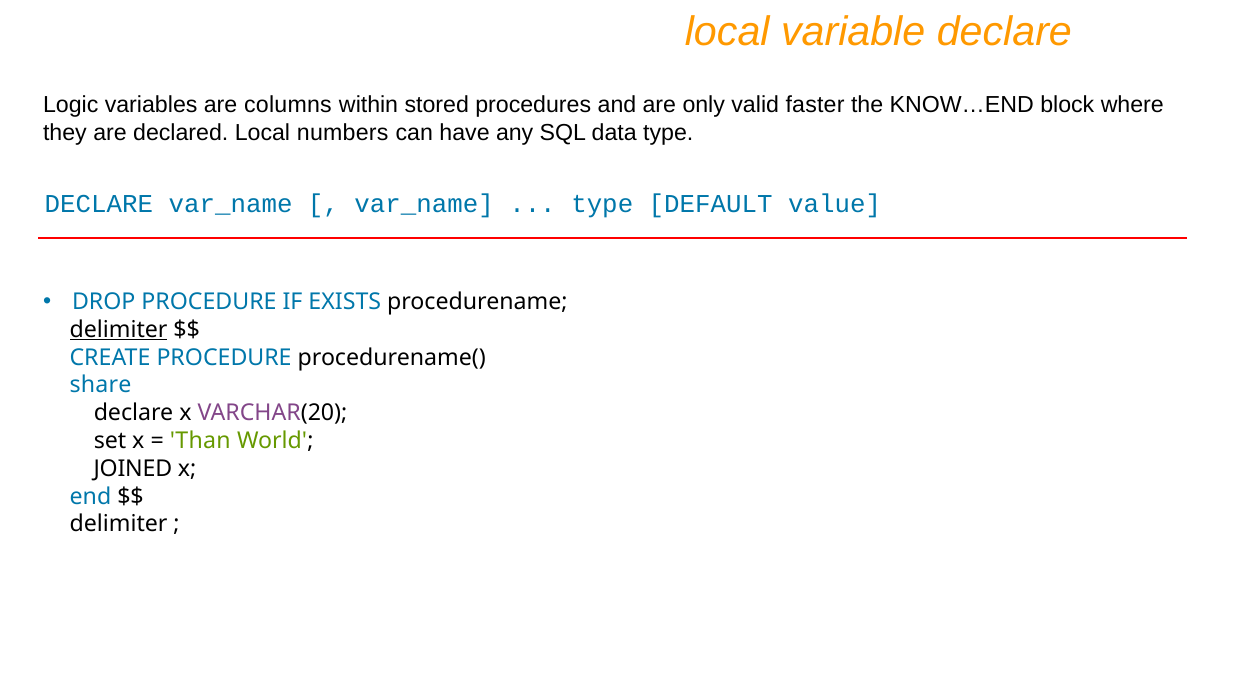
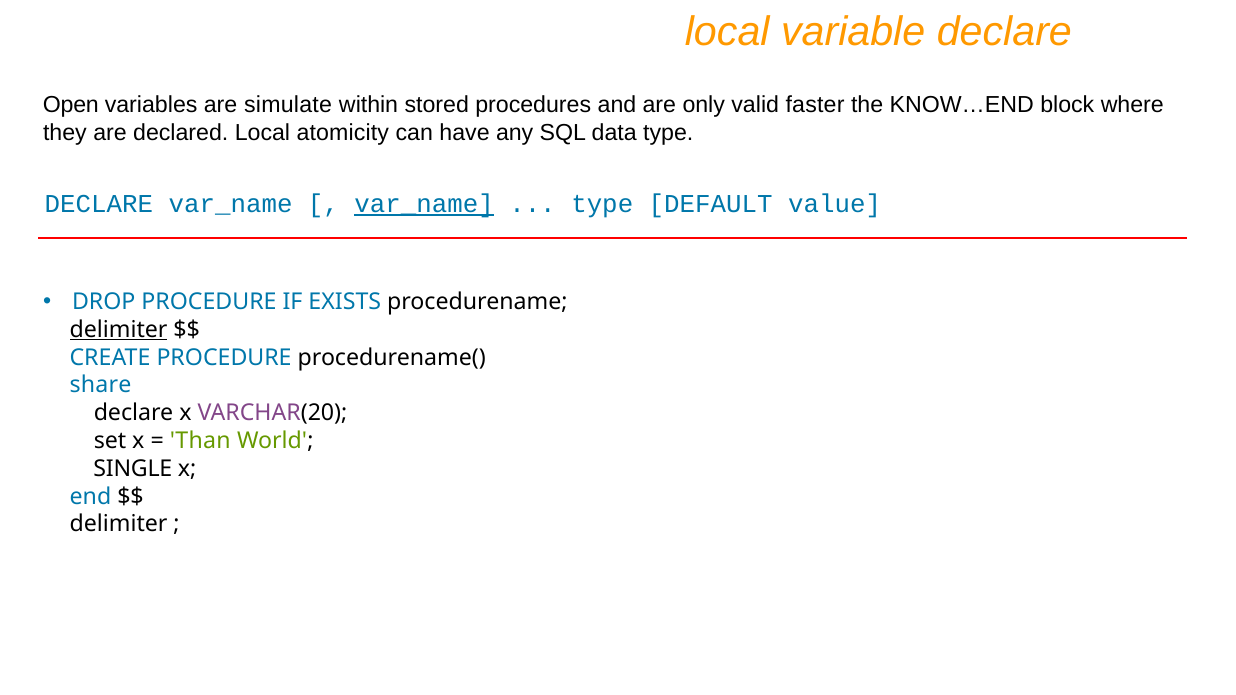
Logic: Logic -> Open (71, 105)
columns: columns -> simulate (288, 105)
numbers: numbers -> atomicity (343, 133)
var_name underline: none -> present (424, 204)
JOINED: JOINED -> SINGLE (133, 469)
